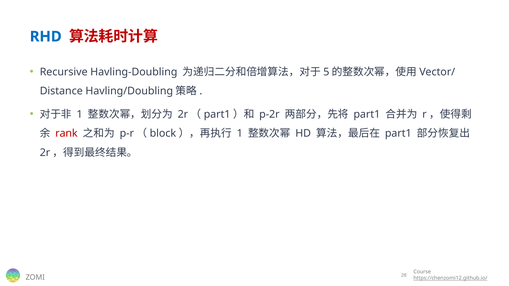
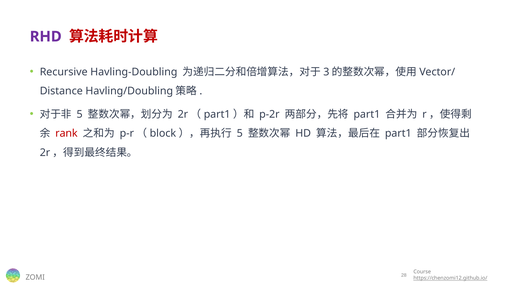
RHD colour: blue -> purple (46, 37)
5: 5 -> 3 (326, 72)
1: 1 -> 5 (80, 114)
1: 1 -> 5 (240, 134)
